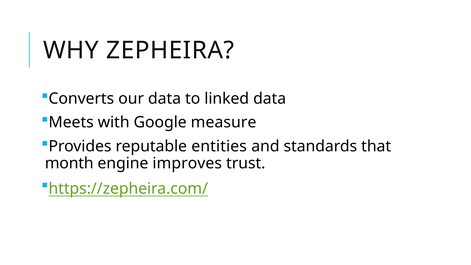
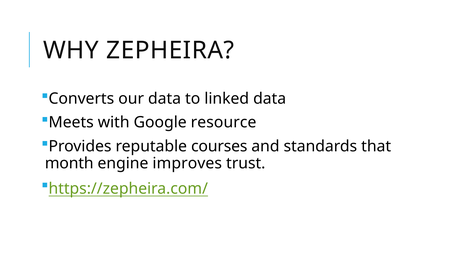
measure: measure -> resource (224, 122)
entities: entities -> courses (219, 146)
